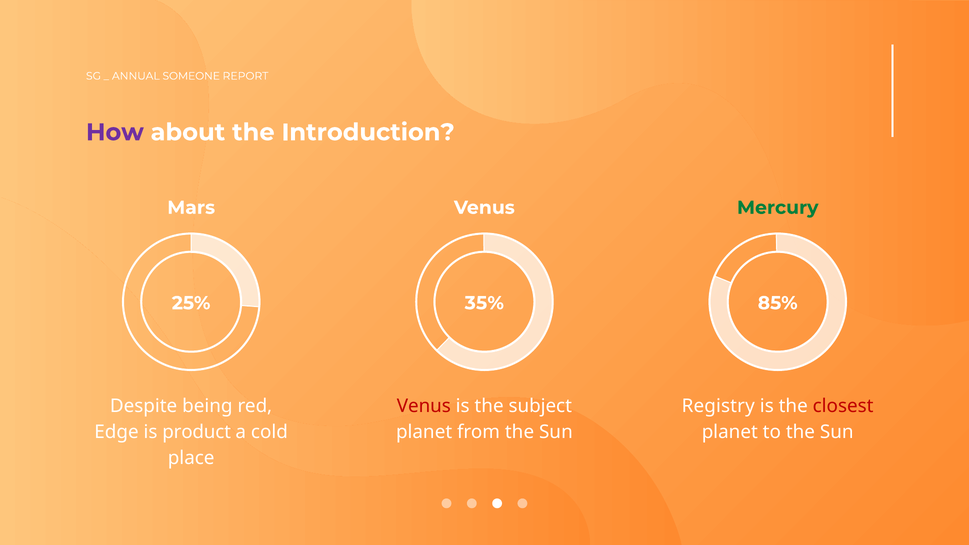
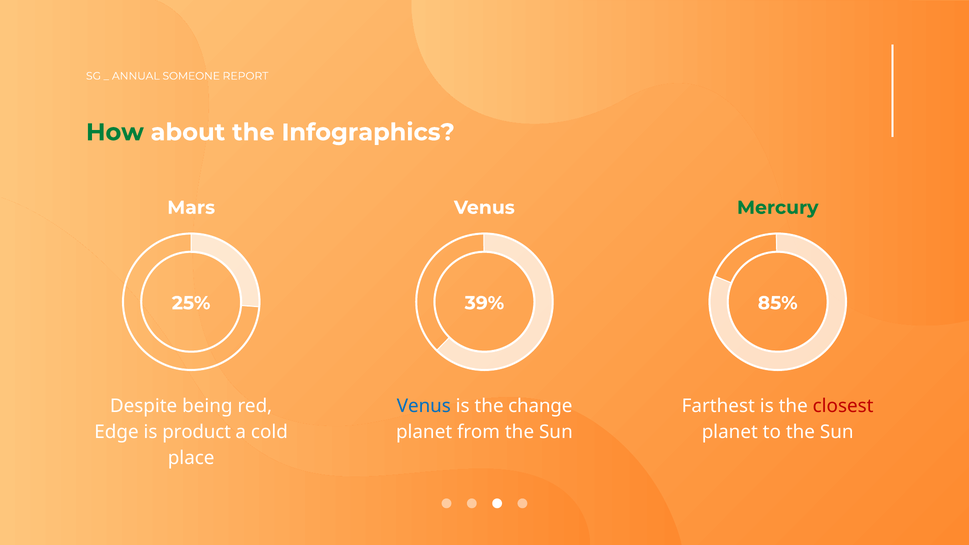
How colour: purple -> green (115, 132)
Introduction: Introduction -> Infographics (368, 132)
35%: 35% -> 39% (484, 303)
Venus colour: red -> blue (424, 406)
subject: subject -> change (540, 406)
Registry: Registry -> Farthest (718, 406)
